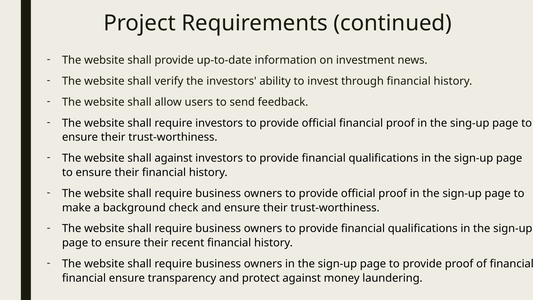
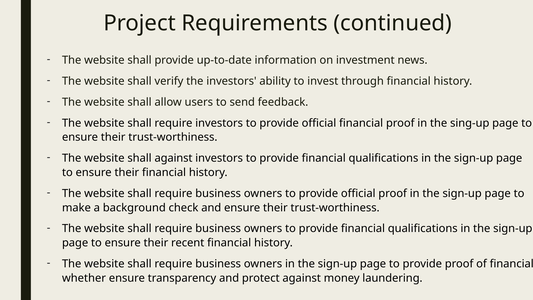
financial: financial -> whether (84, 278)
